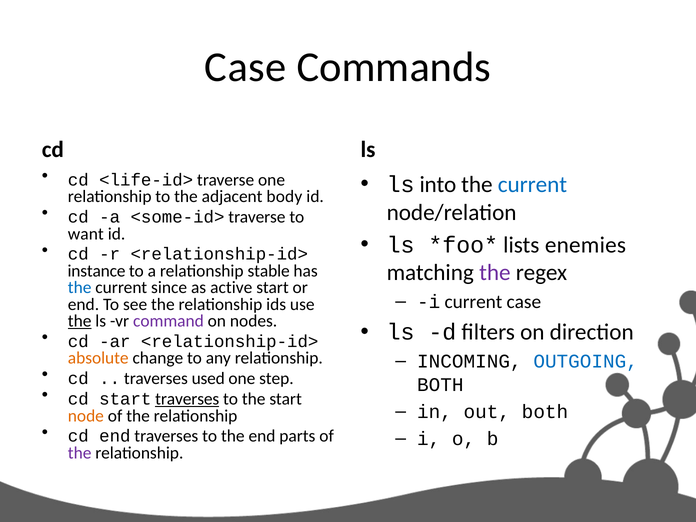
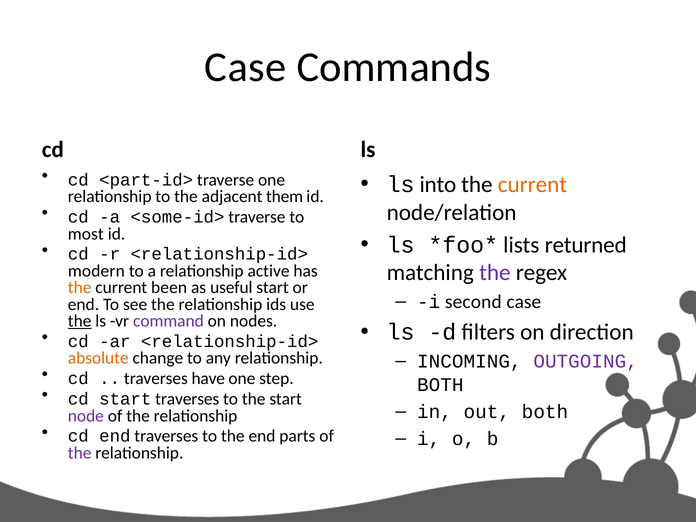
<life-id>: <life-id> -> <part-id> (146, 180)
current colour: blue -> orange (532, 185)
body: body -> them (285, 197)
want: want -> most (86, 234)
enemies: enemies -> returned (586, 245)
instance: instance -> modern (96, 271)
stable: stable -> active (269, 271)
the colour: blue -> orange (80, 288)
since: since -> been (169, 288)
active: active -> useful (231, 288)
i current: current -> second (473, 302)
OUTGOING colour: blue -> purple (586, 361)
used: used -> have (208, 379)
traverses underline: present -> none (187, 399)
node colour: orange -> purple (86, 416)
